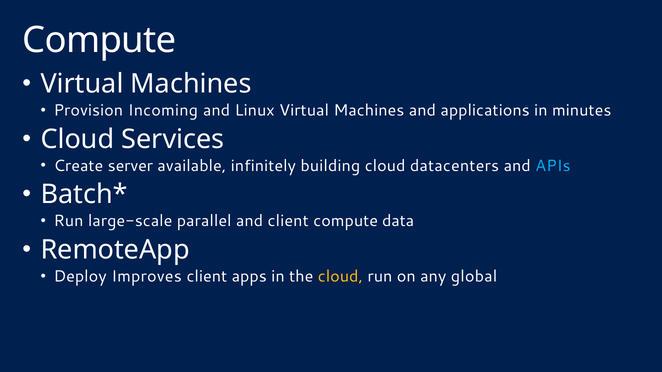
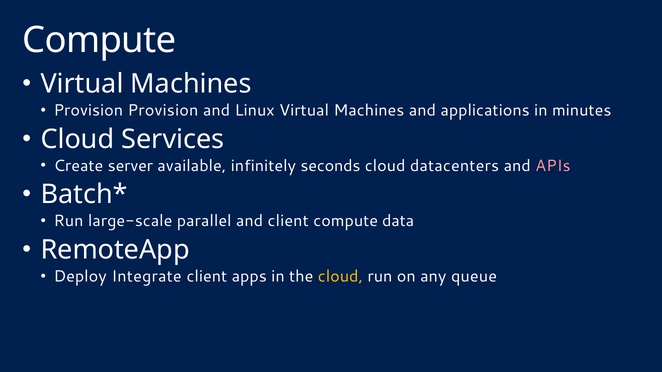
Provision Incoming: Incoming -> Provision (163, 111)
building: building -> seconds (330, 166)
APIs colour: light blue -> pink (553, 166)
Improves: Improves -> Integrate (147, 277)
global: global -> queue (474, 277)
